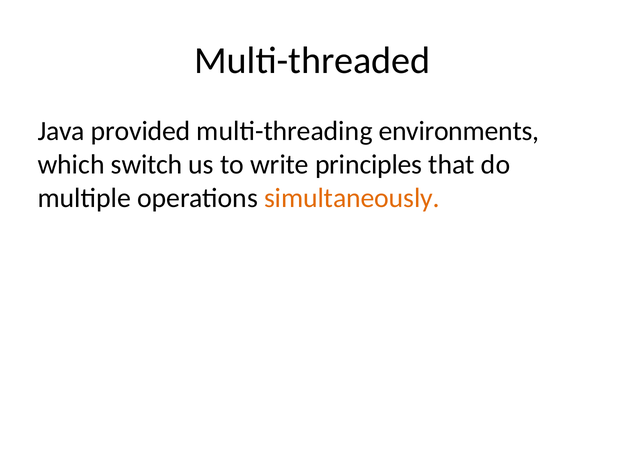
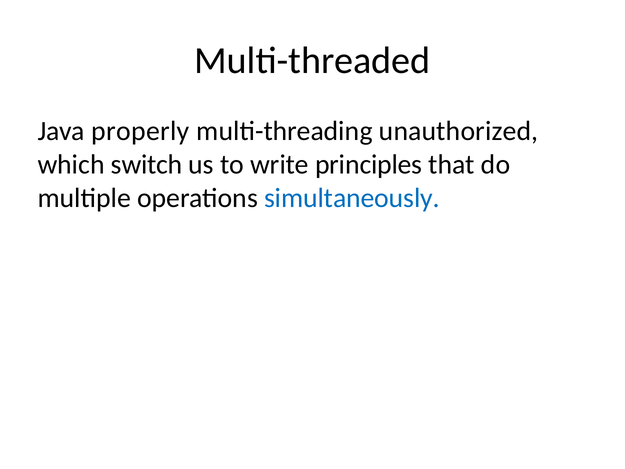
provided: provided -> properly (140, 131)
environments: environments -> unauthorized (459, 131)
simultaneously colour: orange -> blue (352, 198)
